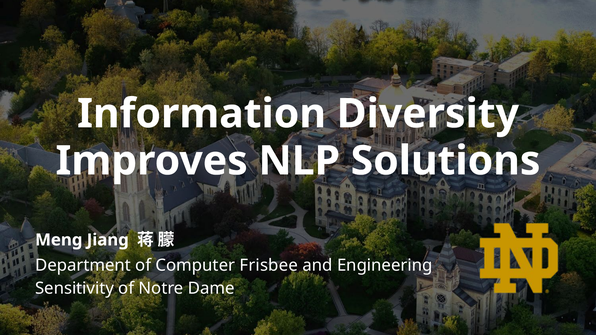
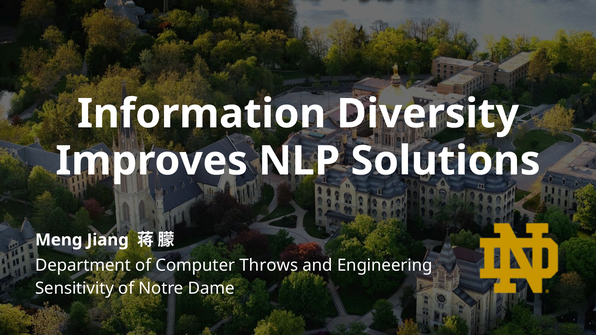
Frisbee: Frisbee -> Throws (269, 266)
